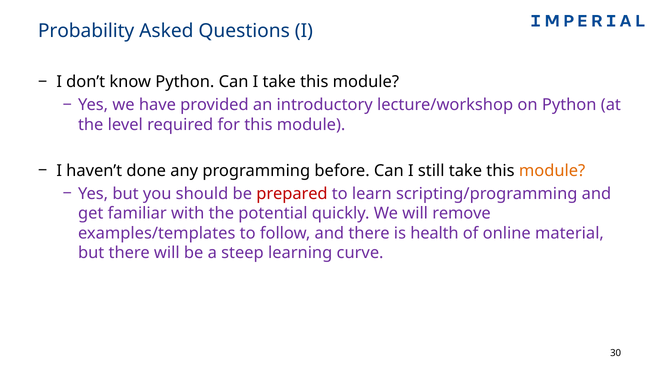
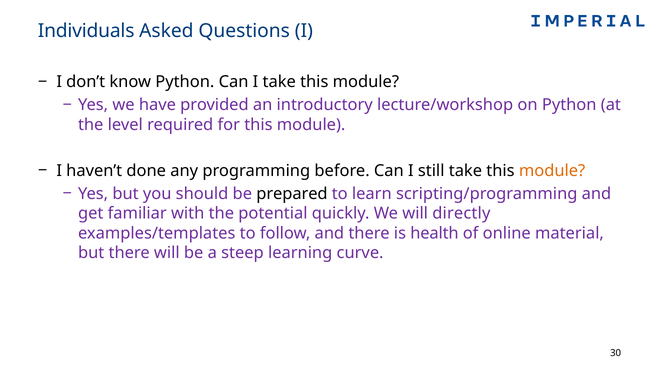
Probability: Probability -> Individuals (86, 31)
prepared colour: red -> black (292, 194)
remove: remove -> directly (461, 214)
